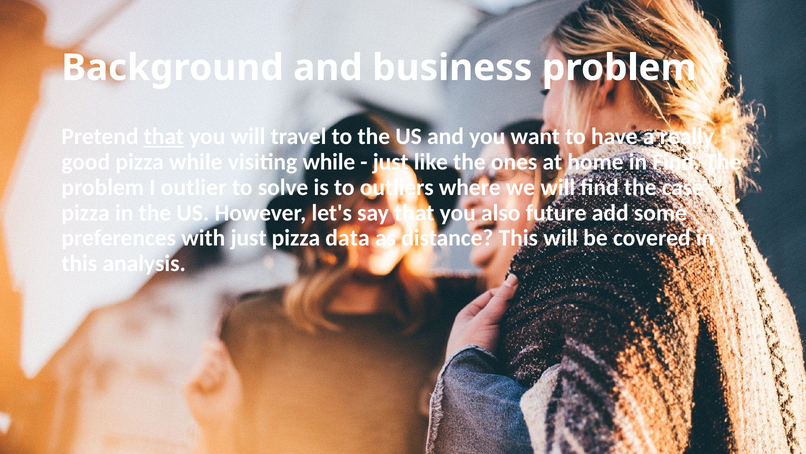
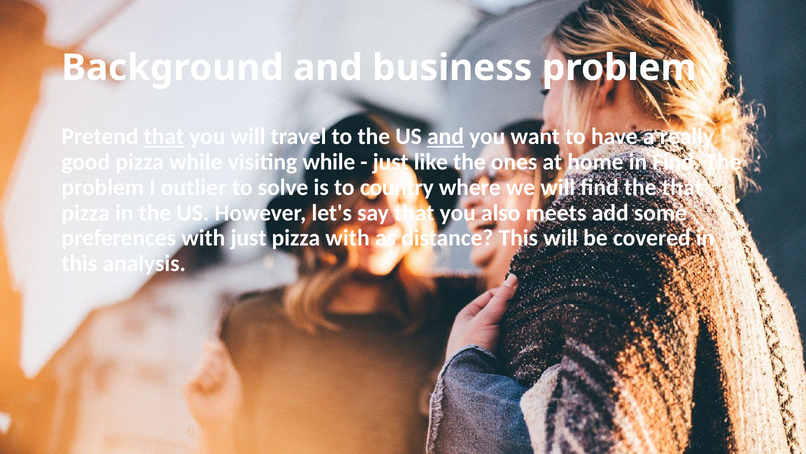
and underline: none -> present (446, 136)
outliers: outliers -> country (397, 187)
the case: case -> that (682, 187)
future: future -> meets (556, 212)
pizza data: data -> with (347, 238)
